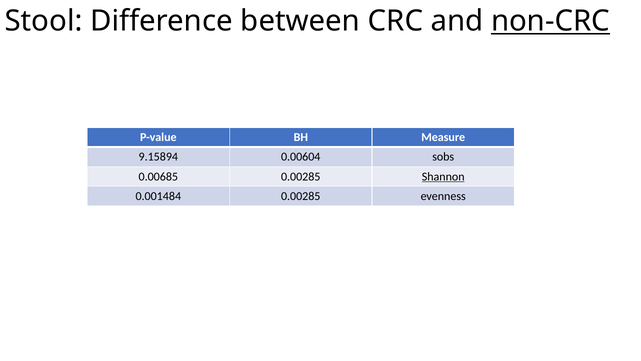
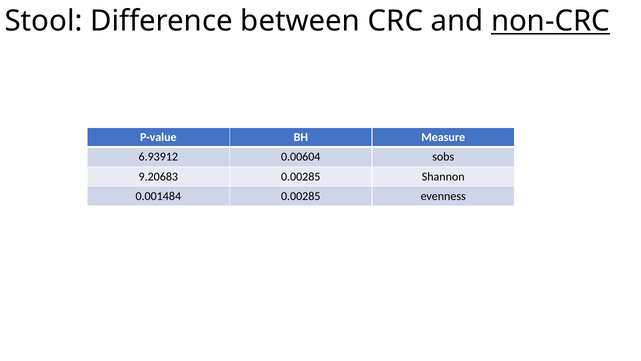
9.15894: 9.15894 -> 6.93912 (158, 157)
0.00685: 0.00685 -> 9.20683 (158, 176)
Shannon underline: present -> none (443, 176)
